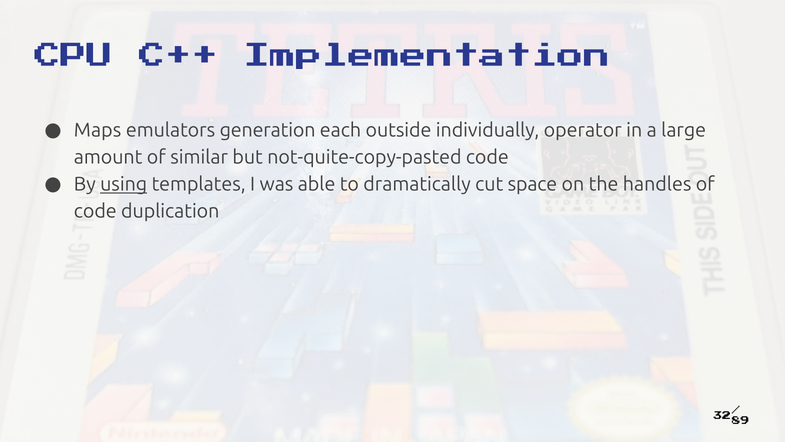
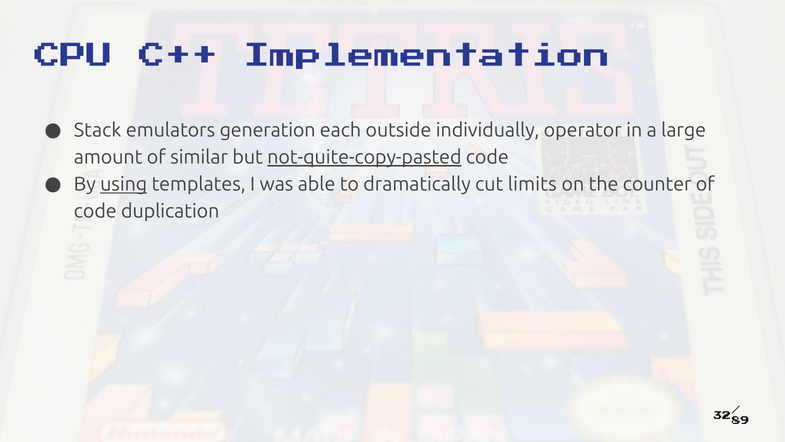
Maps: Maps -> Stack (98, 130)
not-quite-copy-pasted underline: none -> present (364, 157)
space: space -> limits (532, 184)
handles: handles -> counter (657, 184)
